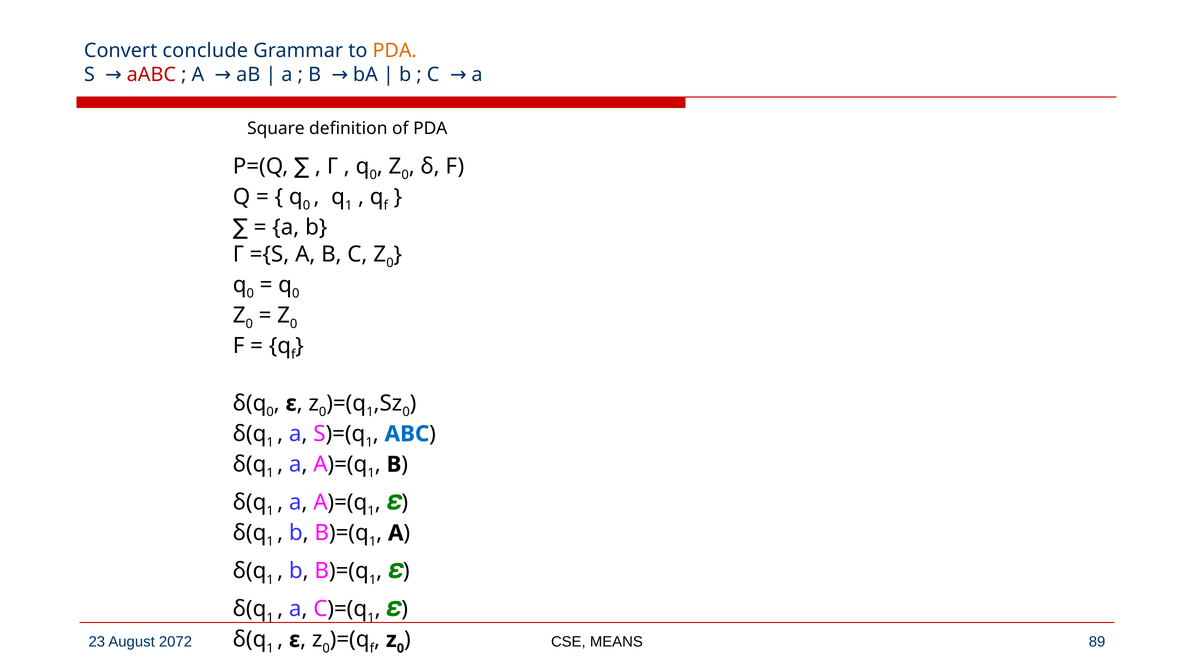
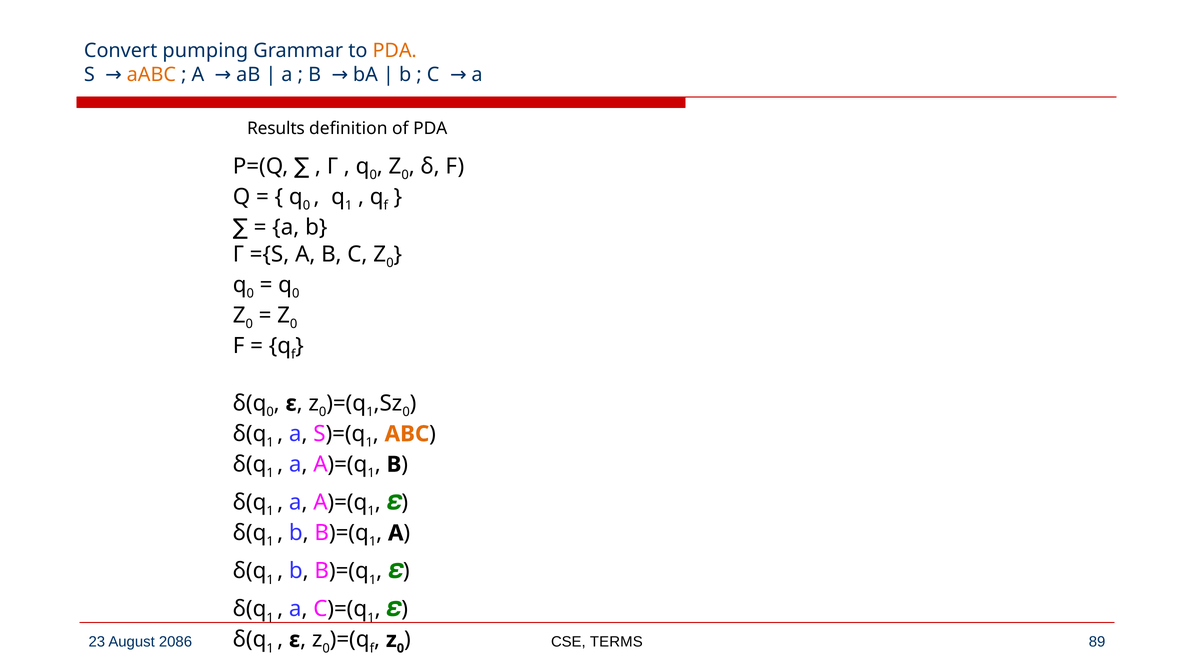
conclude: conclude -> pumping (205, 51)
aABC colour: red -> orange (151, 74)
Square: Square -> Results (276, 128)
ABC colour: blue -> orange (407, 434)
2072: 2072 -> 2086 (175, 641)
MEANS: MEANS -> TERMS (616, 641)
